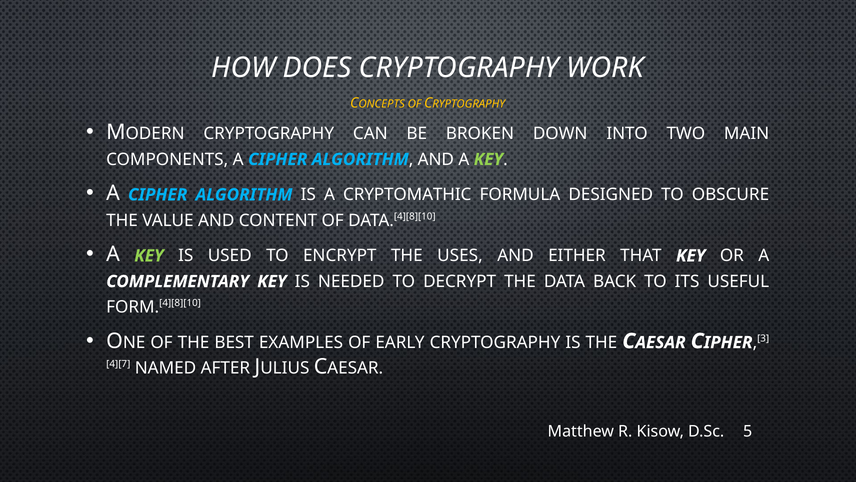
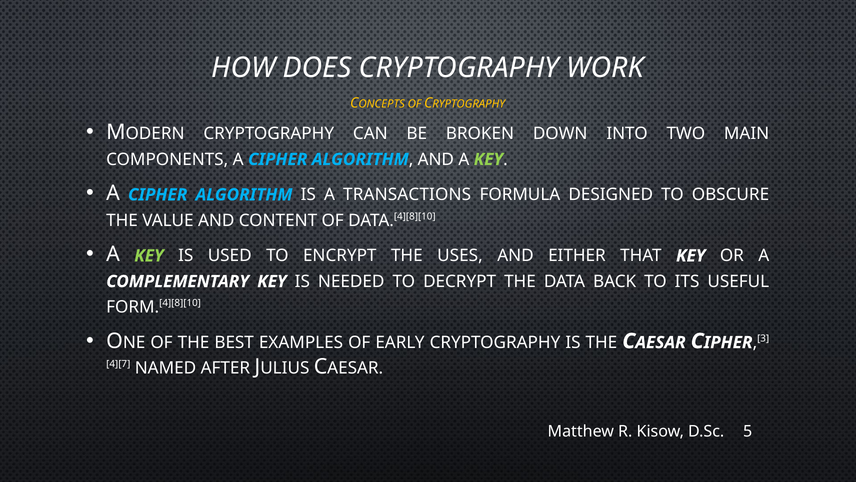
CRYPTOMATHIC: CRYPTOMATHIC -> TRANSACTIONS (407, 195)
